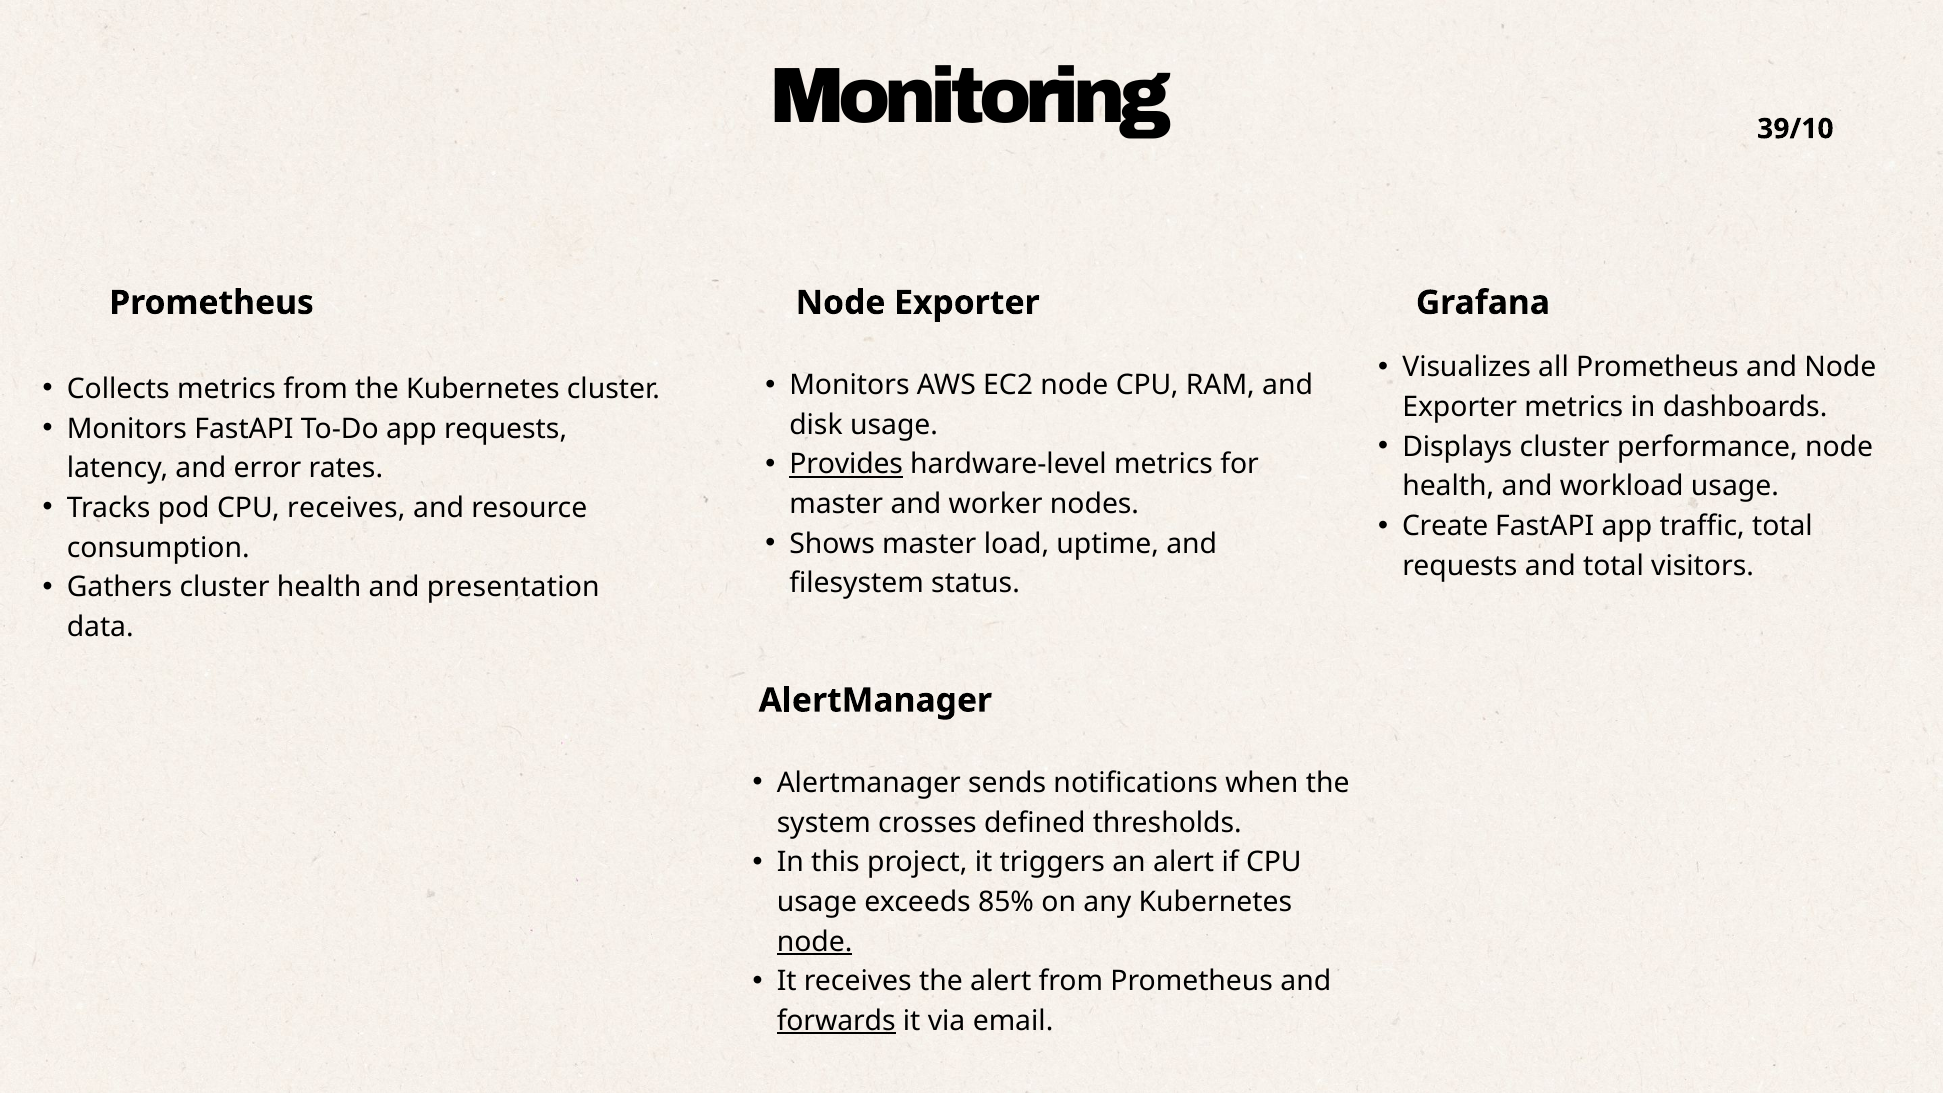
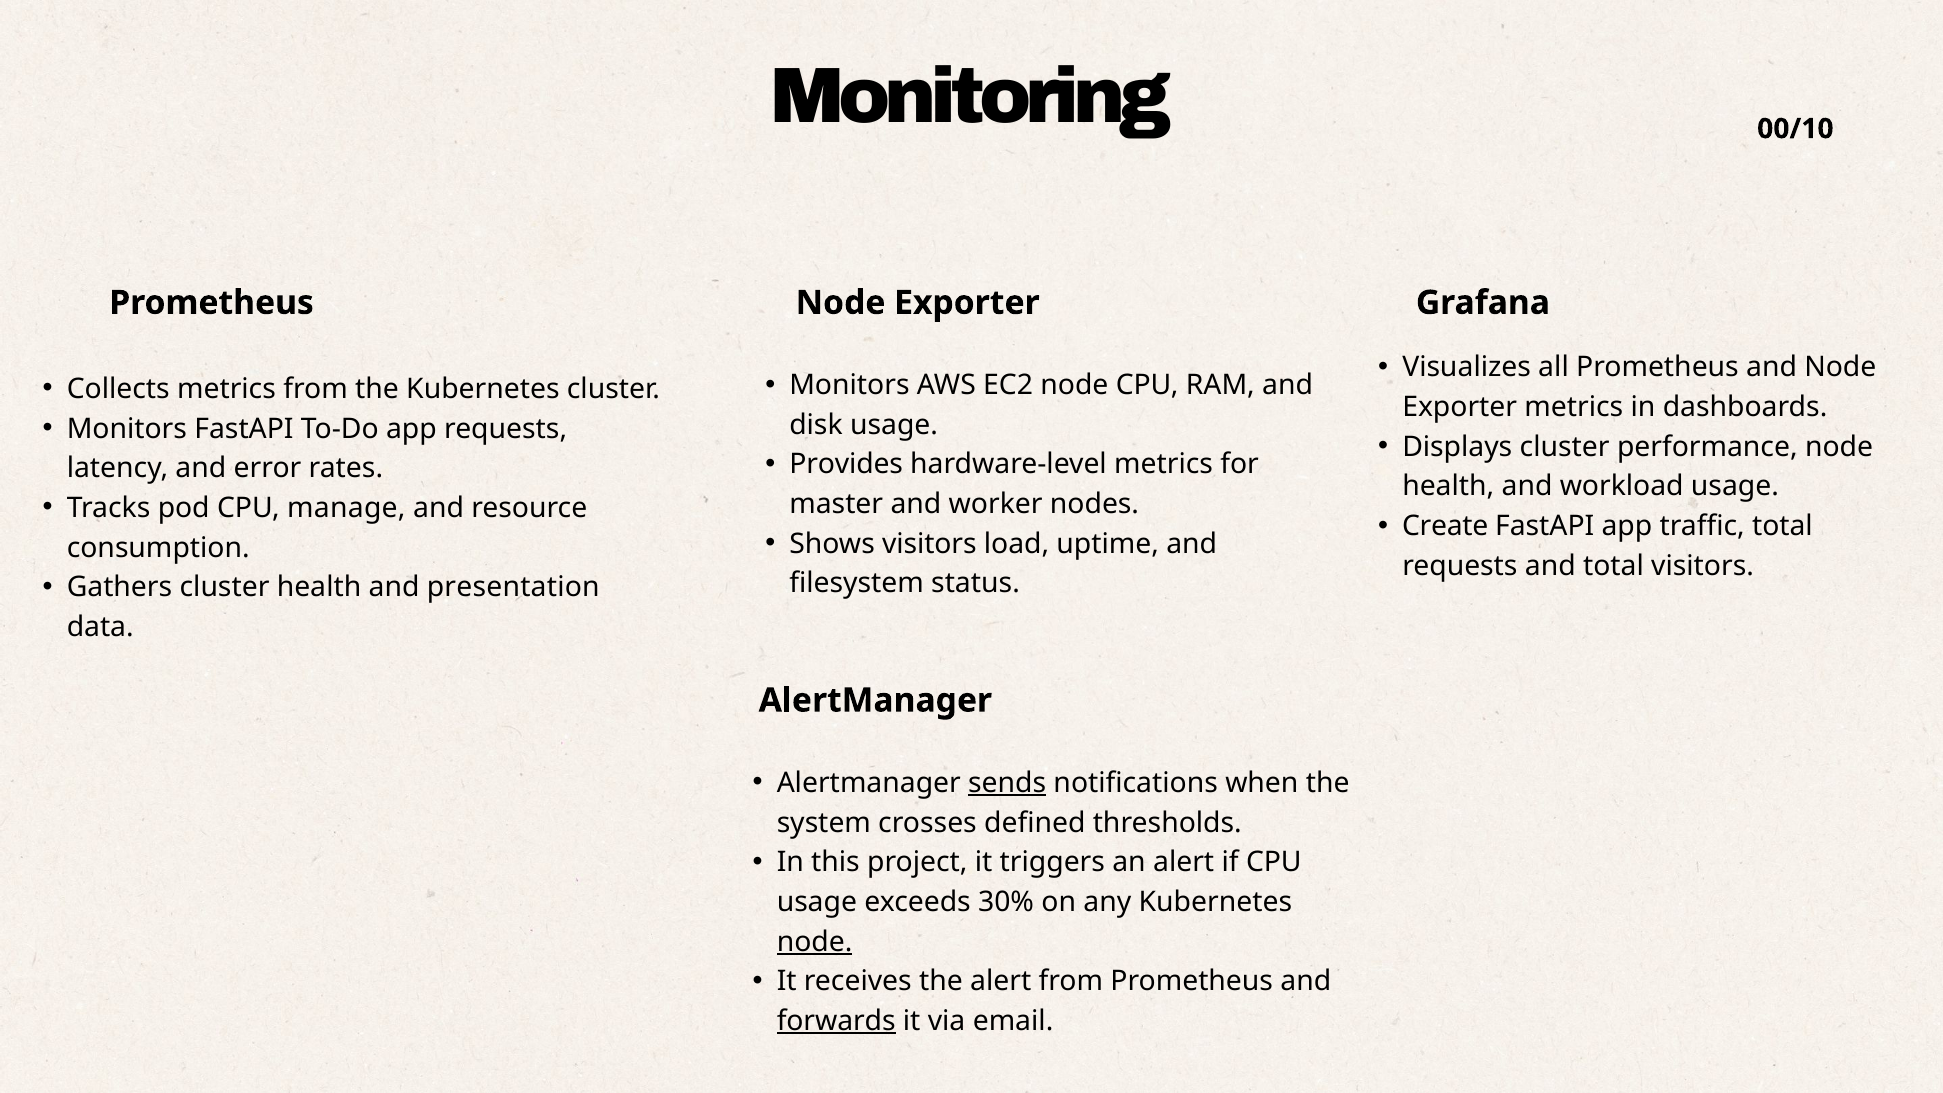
39/10: 39/10 -> 00/10 (1795, 129)
Provides underline: present -> none (846, 465)
CPU receives: receives -> manage (346, 508)
Shows master: master -> visitors (929, 544)
sends underline: none -> present (1007, 783)
85%: 85% -> 30% (1006, 902)
